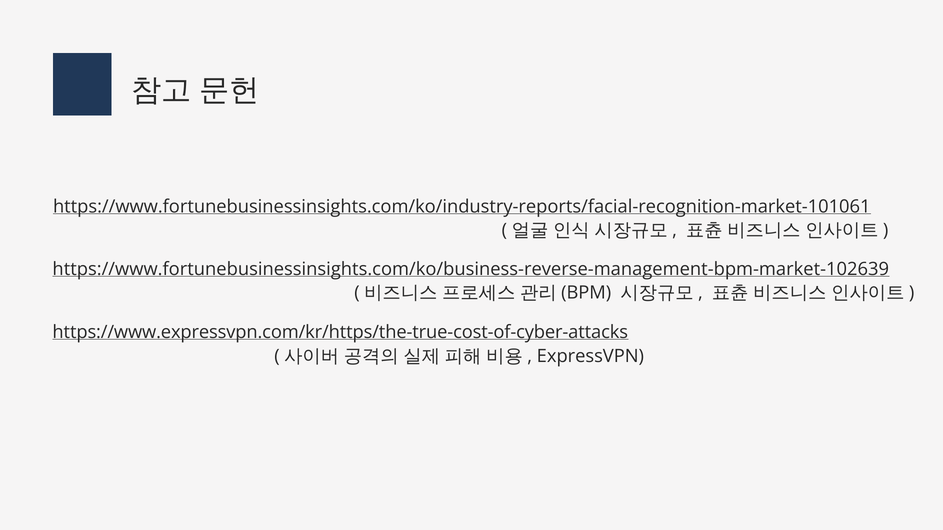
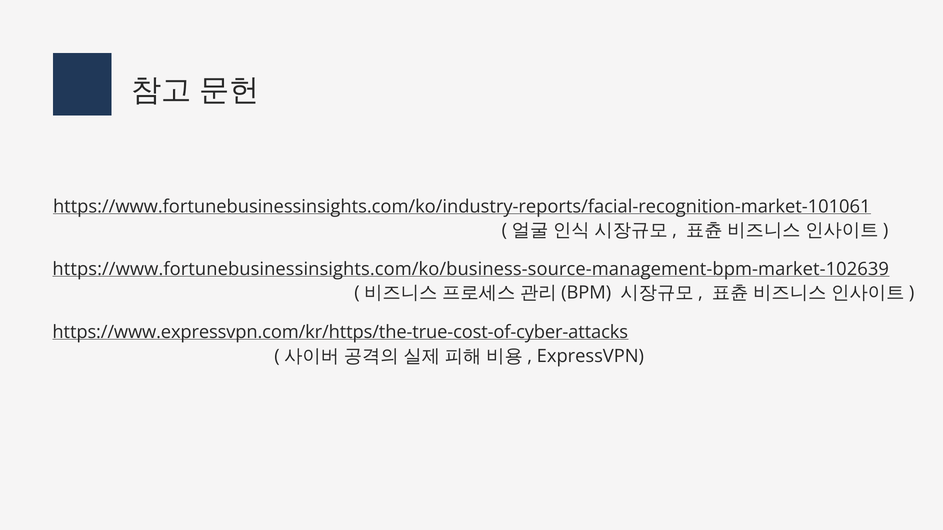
https://www.fortunebusinessinsights.com/ko/business-reverse-management-bpm-market-102639: https://www.fortunebusinessinsights.com/ko/business-reverse-management-bpm-market-102639 -> https://www.fortunebusinessinsights.com/ko/business-source-management-bpm-market-102639 (471, 269)
